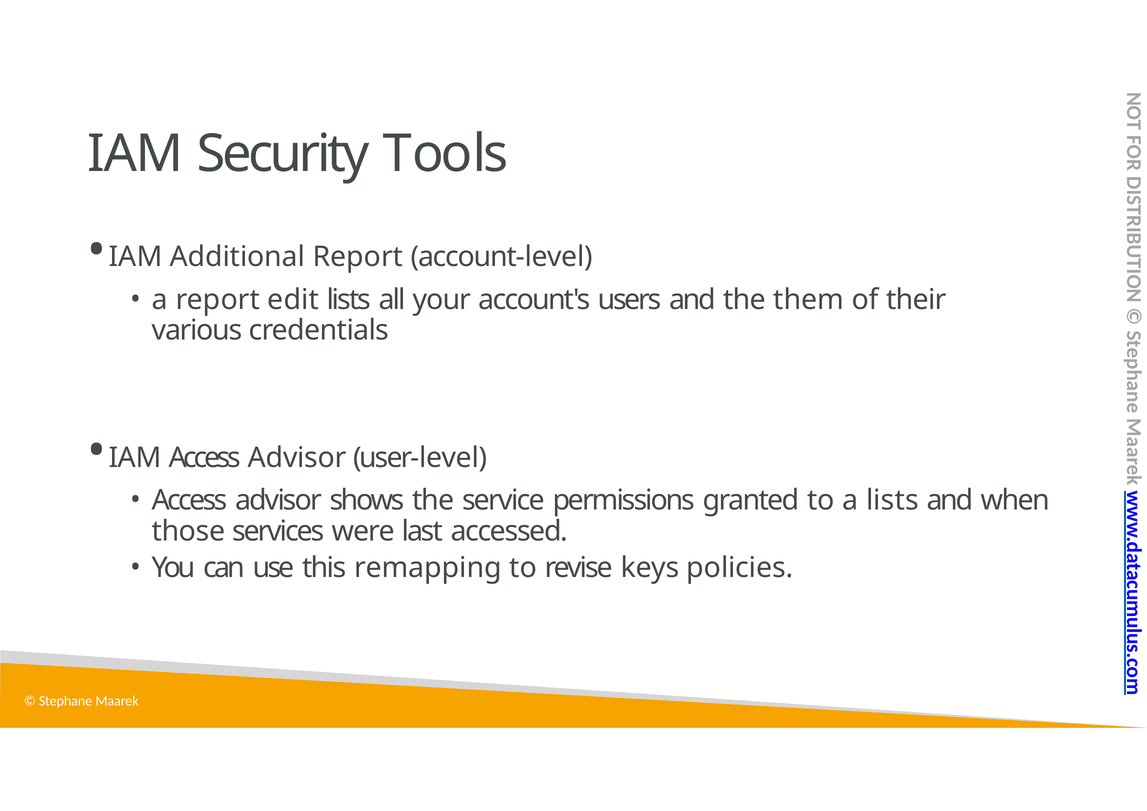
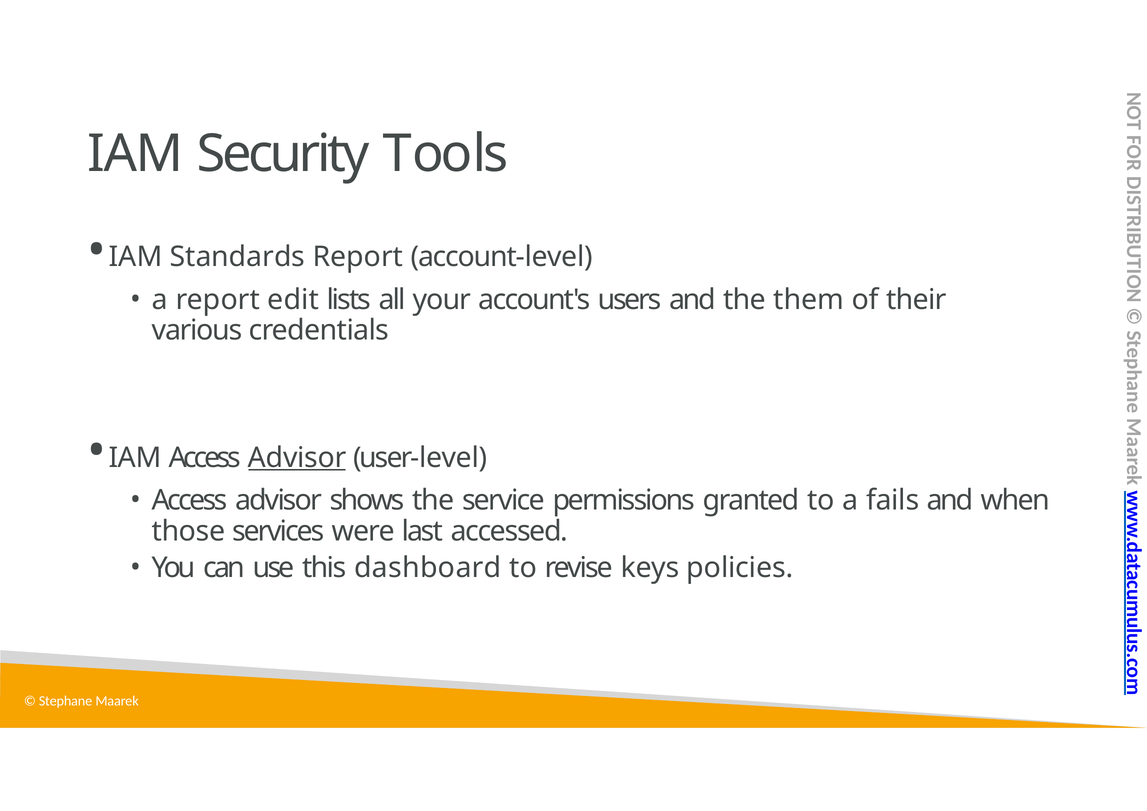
Additional: Additional -> Standards (237, 257)
Advisor underline: none -> present (297, 458)
a lists: lists -> fails (893, 500)
remapping: remapping -> dashboard (428, 568)
